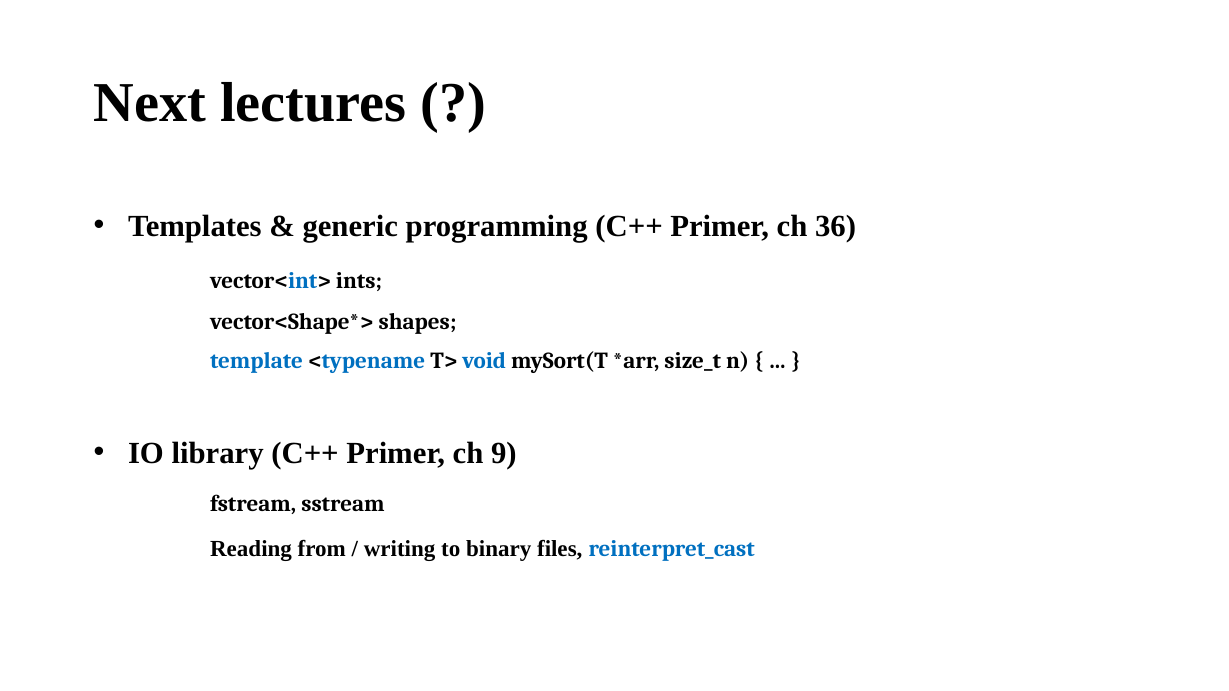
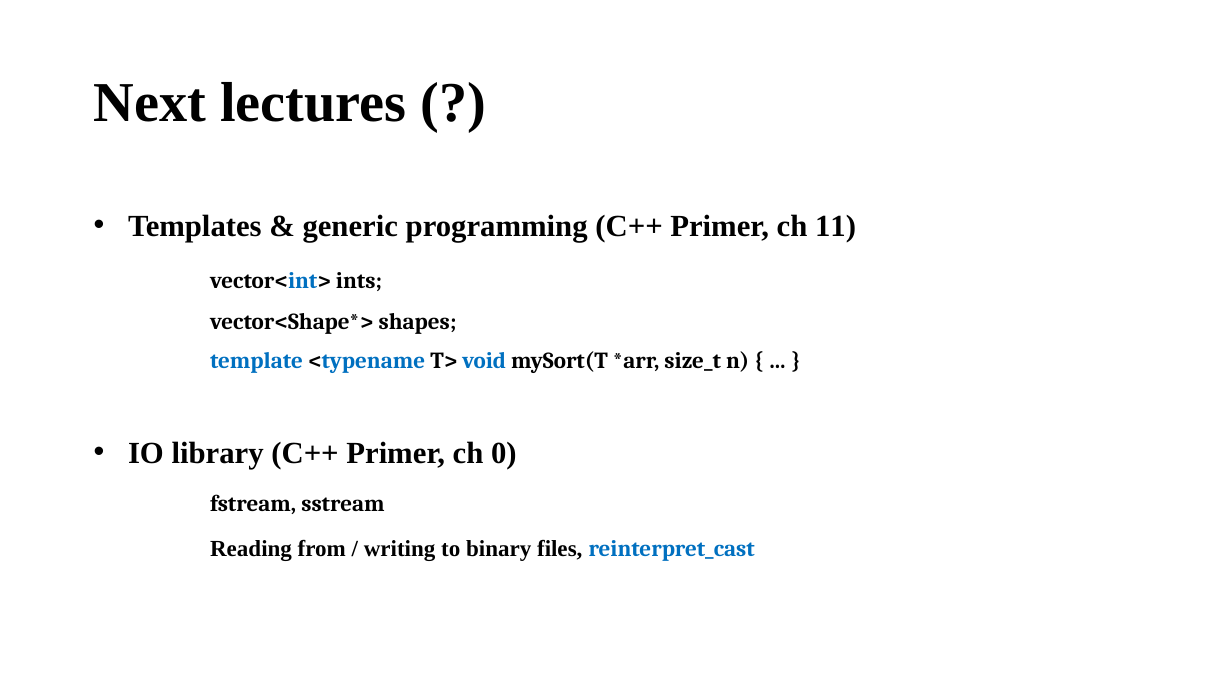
36: 36 -> 11 (836, 226)
9: 9 -> 0 (504, 453)
